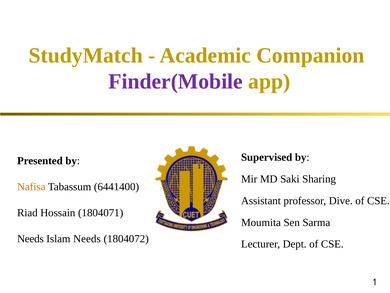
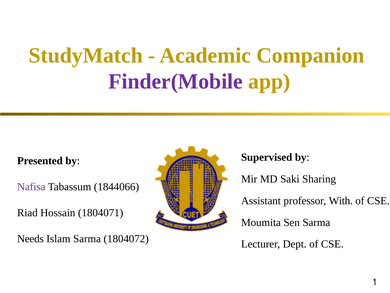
Nafisa colour: orange -> purple (31, 186)
6441400: 6441400 -> 1844066 (116, 186)
Dive: Dive -> With (341, 200)
Islam Needs: Needs -> Sarma (87, 238)
